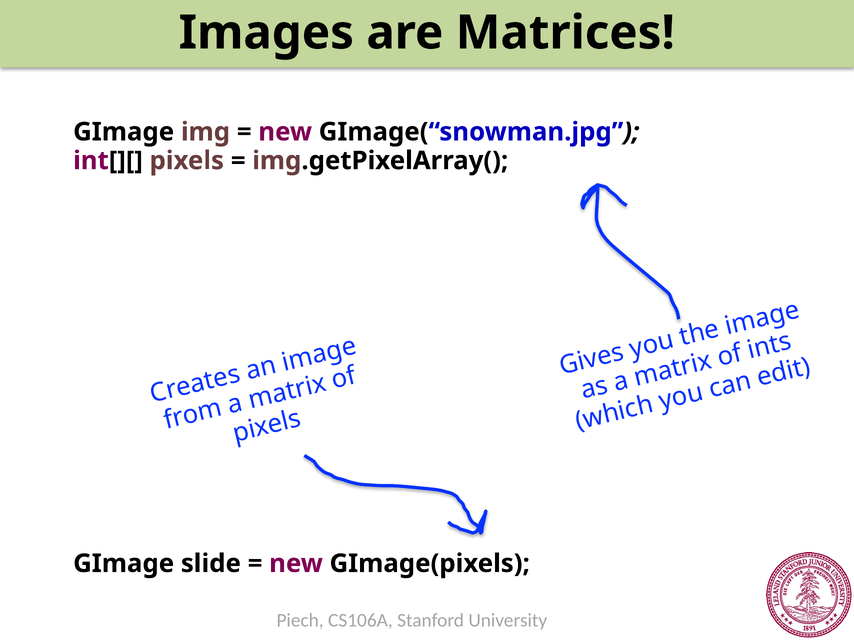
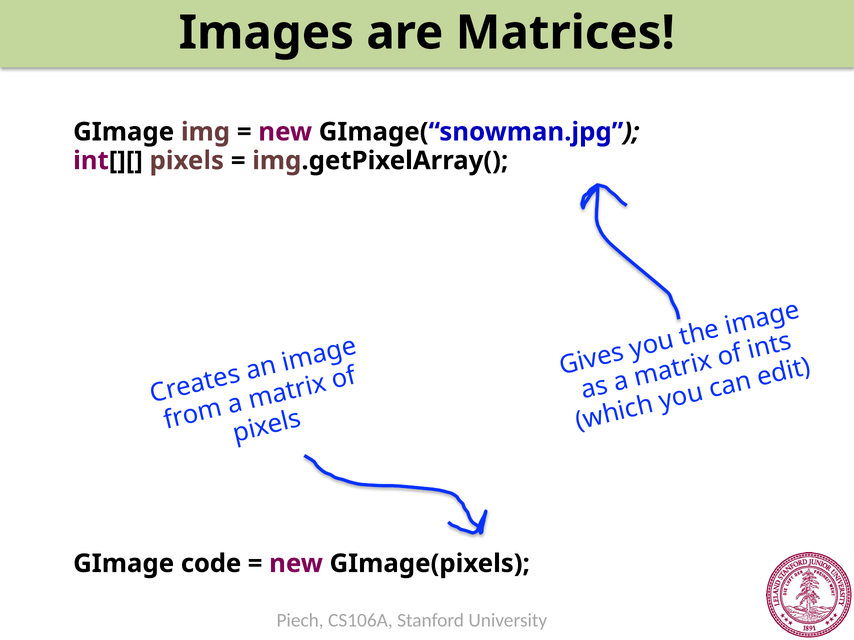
slide: slide -> code (211, 564)
